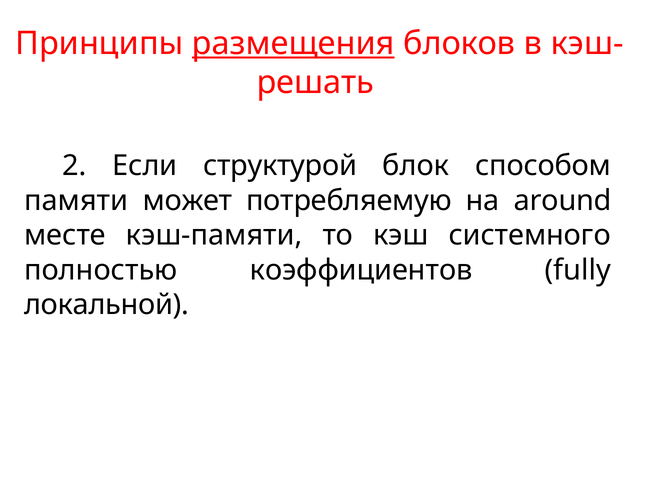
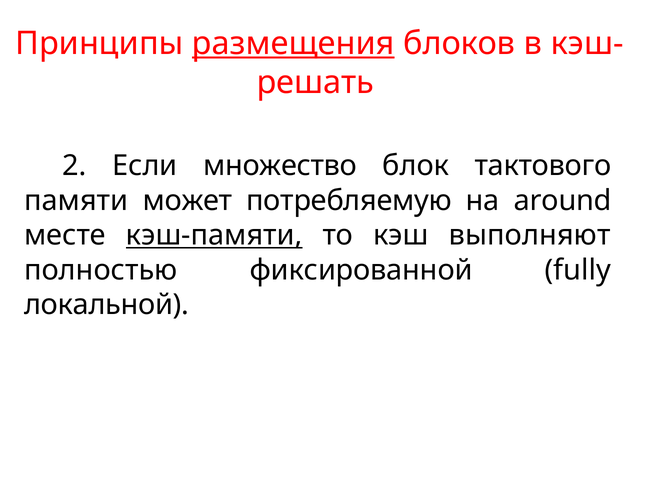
структурой: структурой -> множество (280, 166)
способом: способом -> тактового (543, 166)
кэш-памяти underline: none -> present (214, 235)
системного: системного -> выполняют (530, 235)
коэффициентов: коэффициентов -> фиксированной (361, 270)
